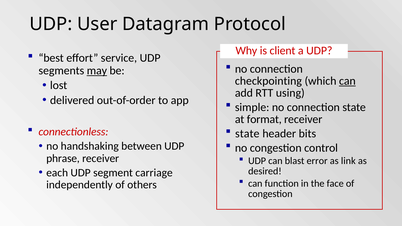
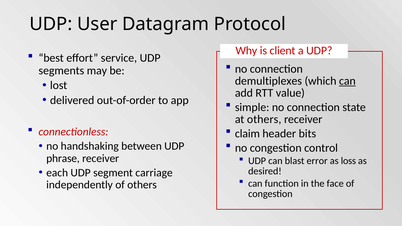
may underline: present -> none (97, 71)
checkpointing: checkpointing -> demultiplexes (268, 81)
using: using -> value (290, 93)
at format: format -> others (264, 119)
state: state -> claim (247, 134)
link: link -> loss (348, 161)
